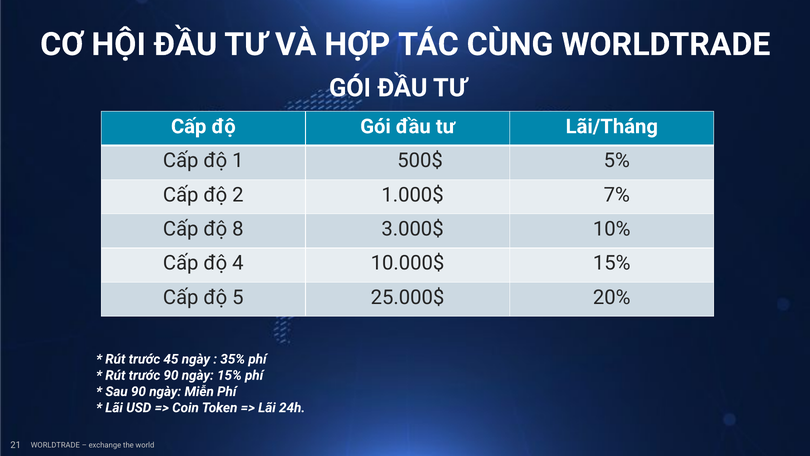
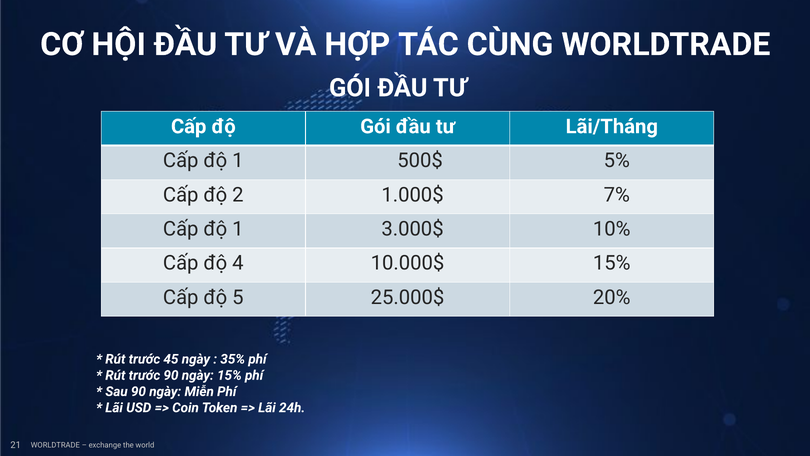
8: 8 -> 1 (238, 229)
